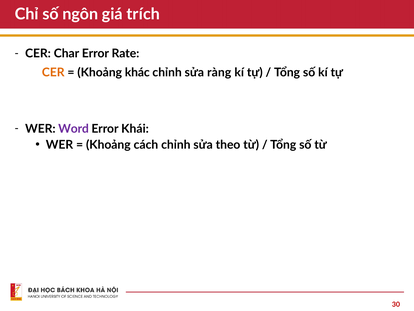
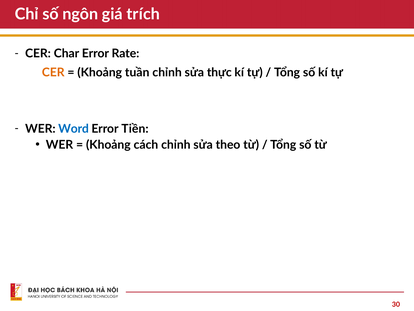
khác: khác -> tuần (137, 72)
ràng: ràng -> thực (219, 72)
Word colour: purple -> blue (74, 129)
Khái: Khái -> Tiền (135, 129)
